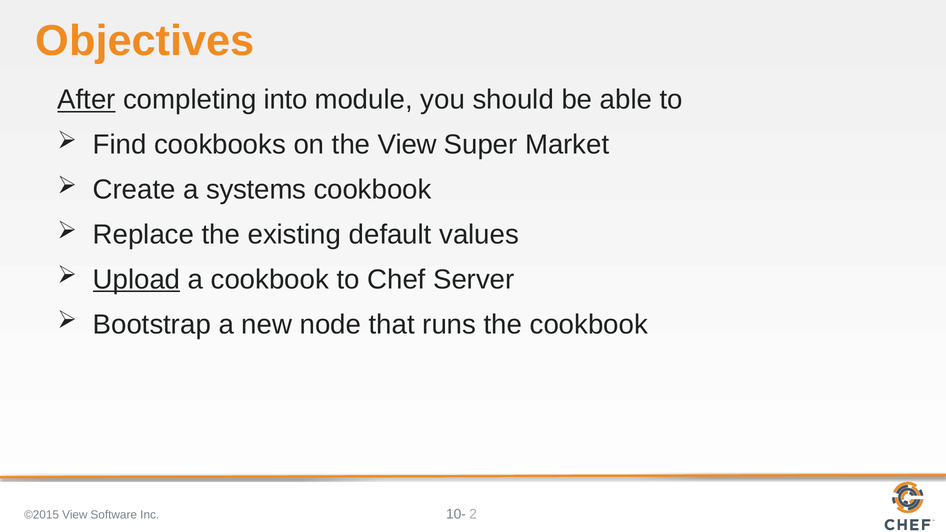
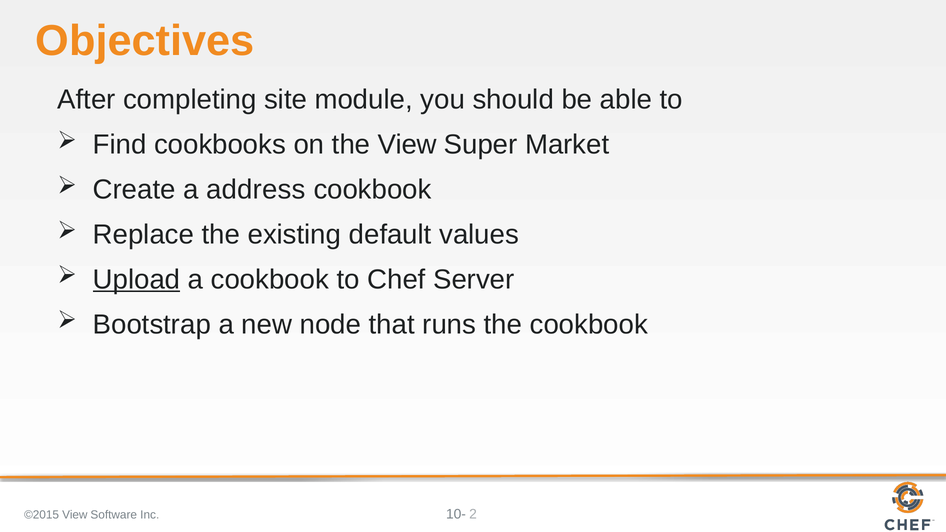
After underline: present -> none (86, 100)
into: into -> site (286, 100)
systems: systems -> address (256, 190)
